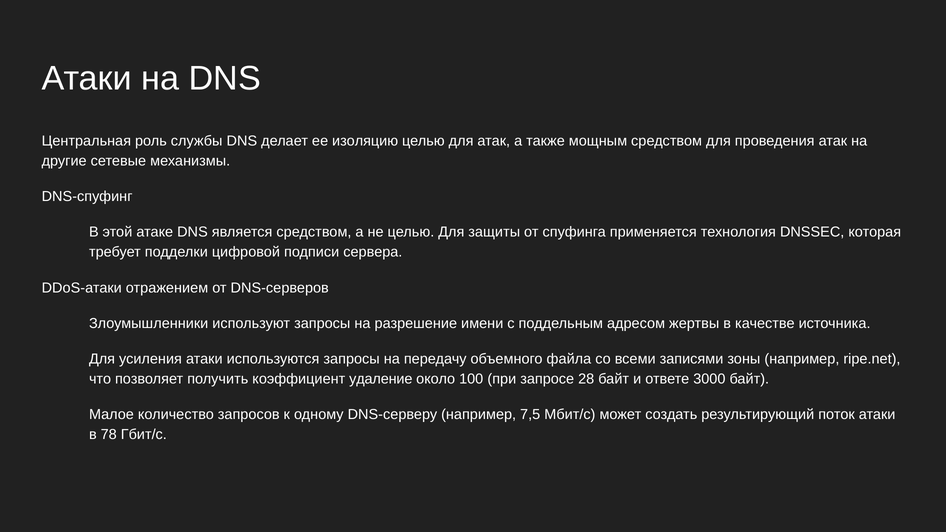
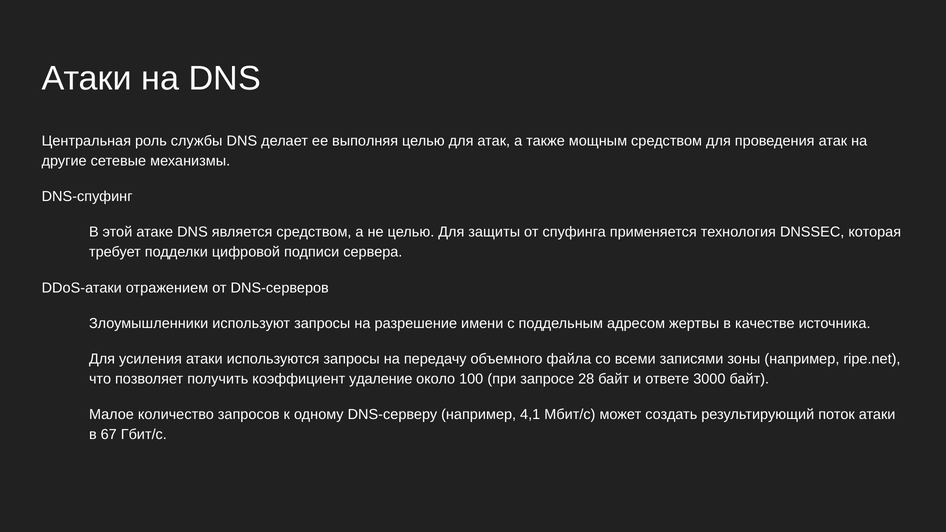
изоляцию: изоляцию -> выполняя (365, 141)
7,5: 7,5 -> 4,1 (530, 415)
78: 78 -> 67 (109, 435)
